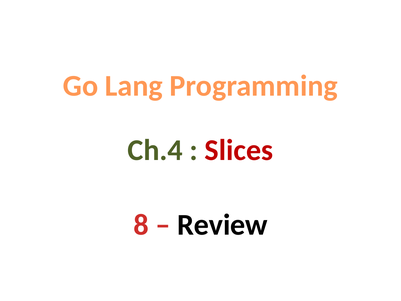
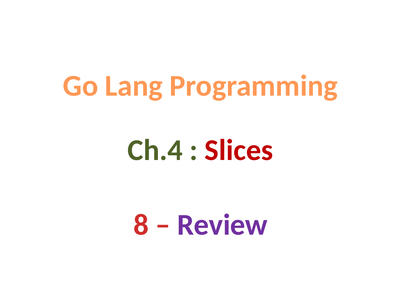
Review colour: black -> purple (222, 225)
